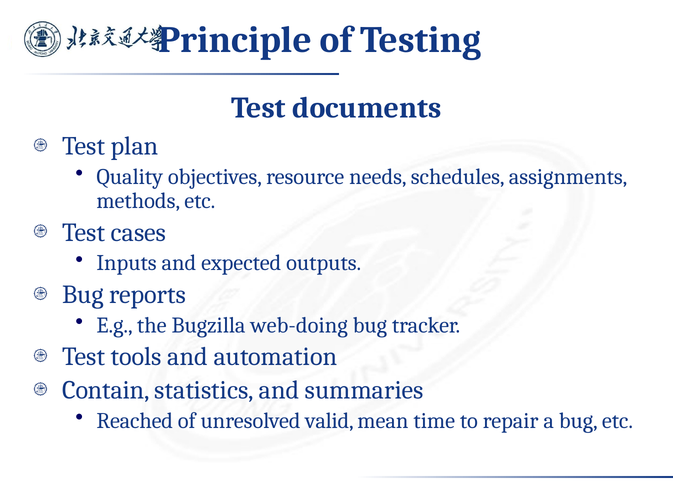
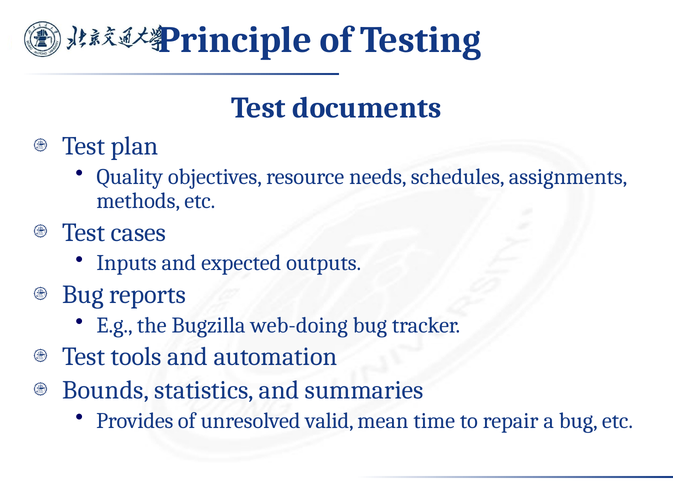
Contain: Contain -> Bounds (106, 391)
Reached: Reached -> Provides (135, 421)
